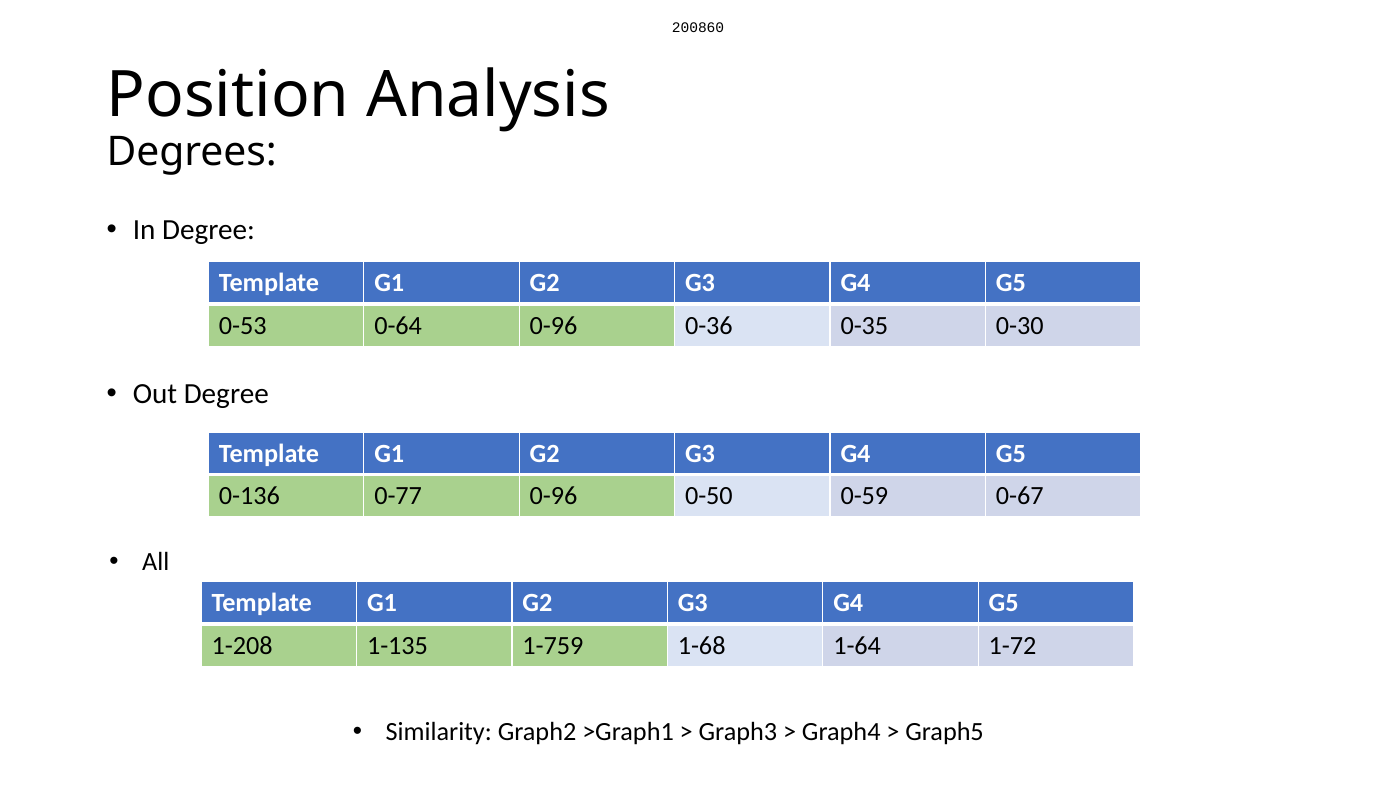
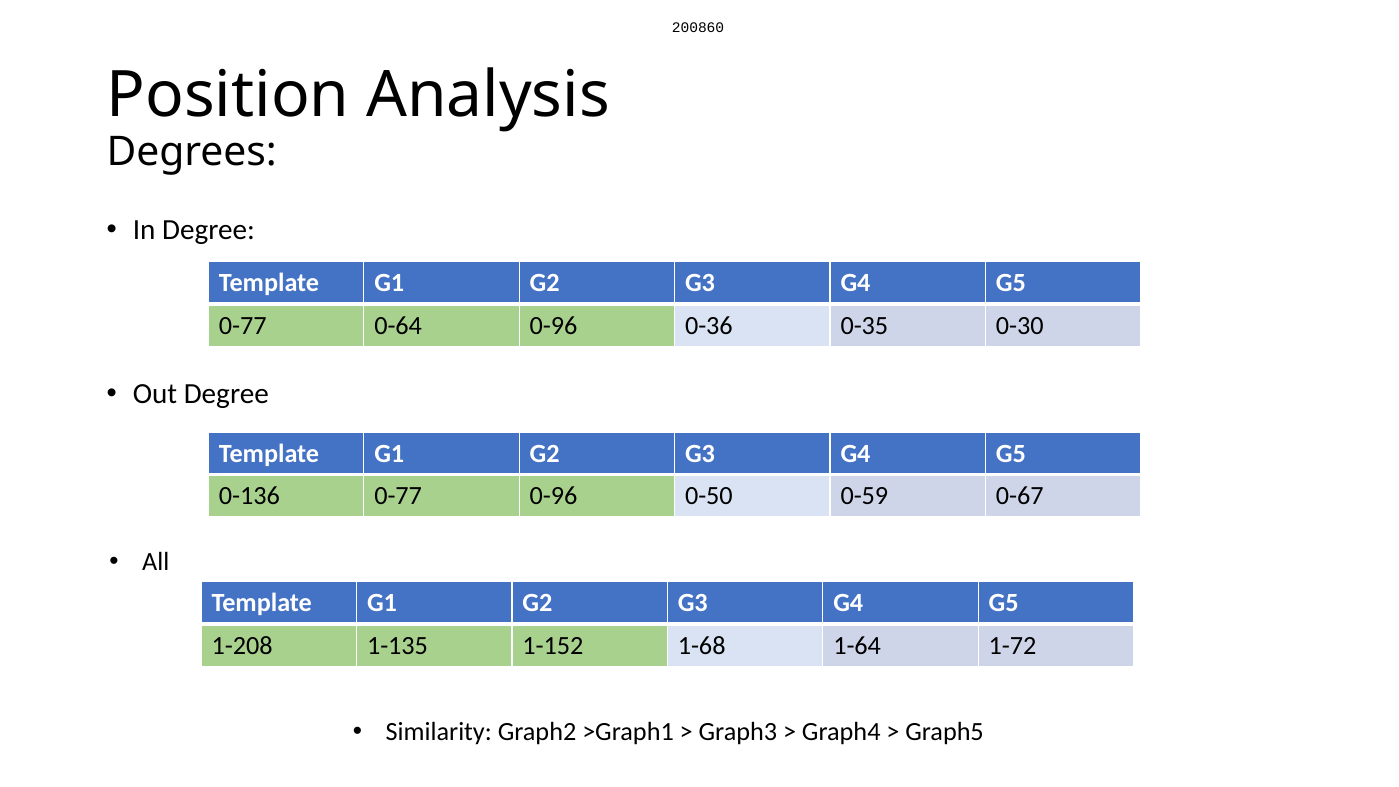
0-53: 0-53 -> 0-77 (243, 325)
1-759: 1-759 -> 1-152 (553, 646)
